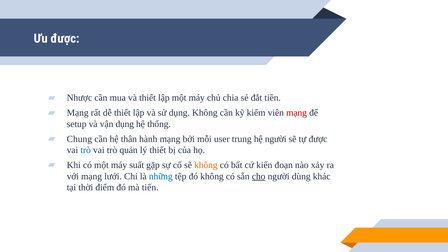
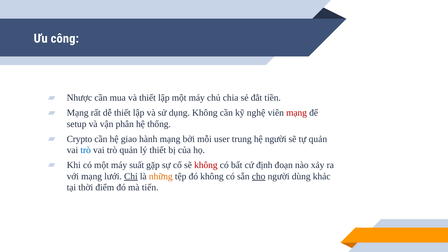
Ưu được: được -> công (65, 39)
kiếm: kiếm -> nghệ (256, 113)
vận dụng: dụng -> phân (125, 124)
Chung: Chung -> Crypto (79, 139)
thân: thân -> giao (129, 139)
tự được: được -> quản (318, 139)
không colour: orange -> red (206, 165)
kiến: kiến -> định (264, 165)
Chỉ underline: none -> present (131, 176)
những colour: blue -> orange (161, 176)
